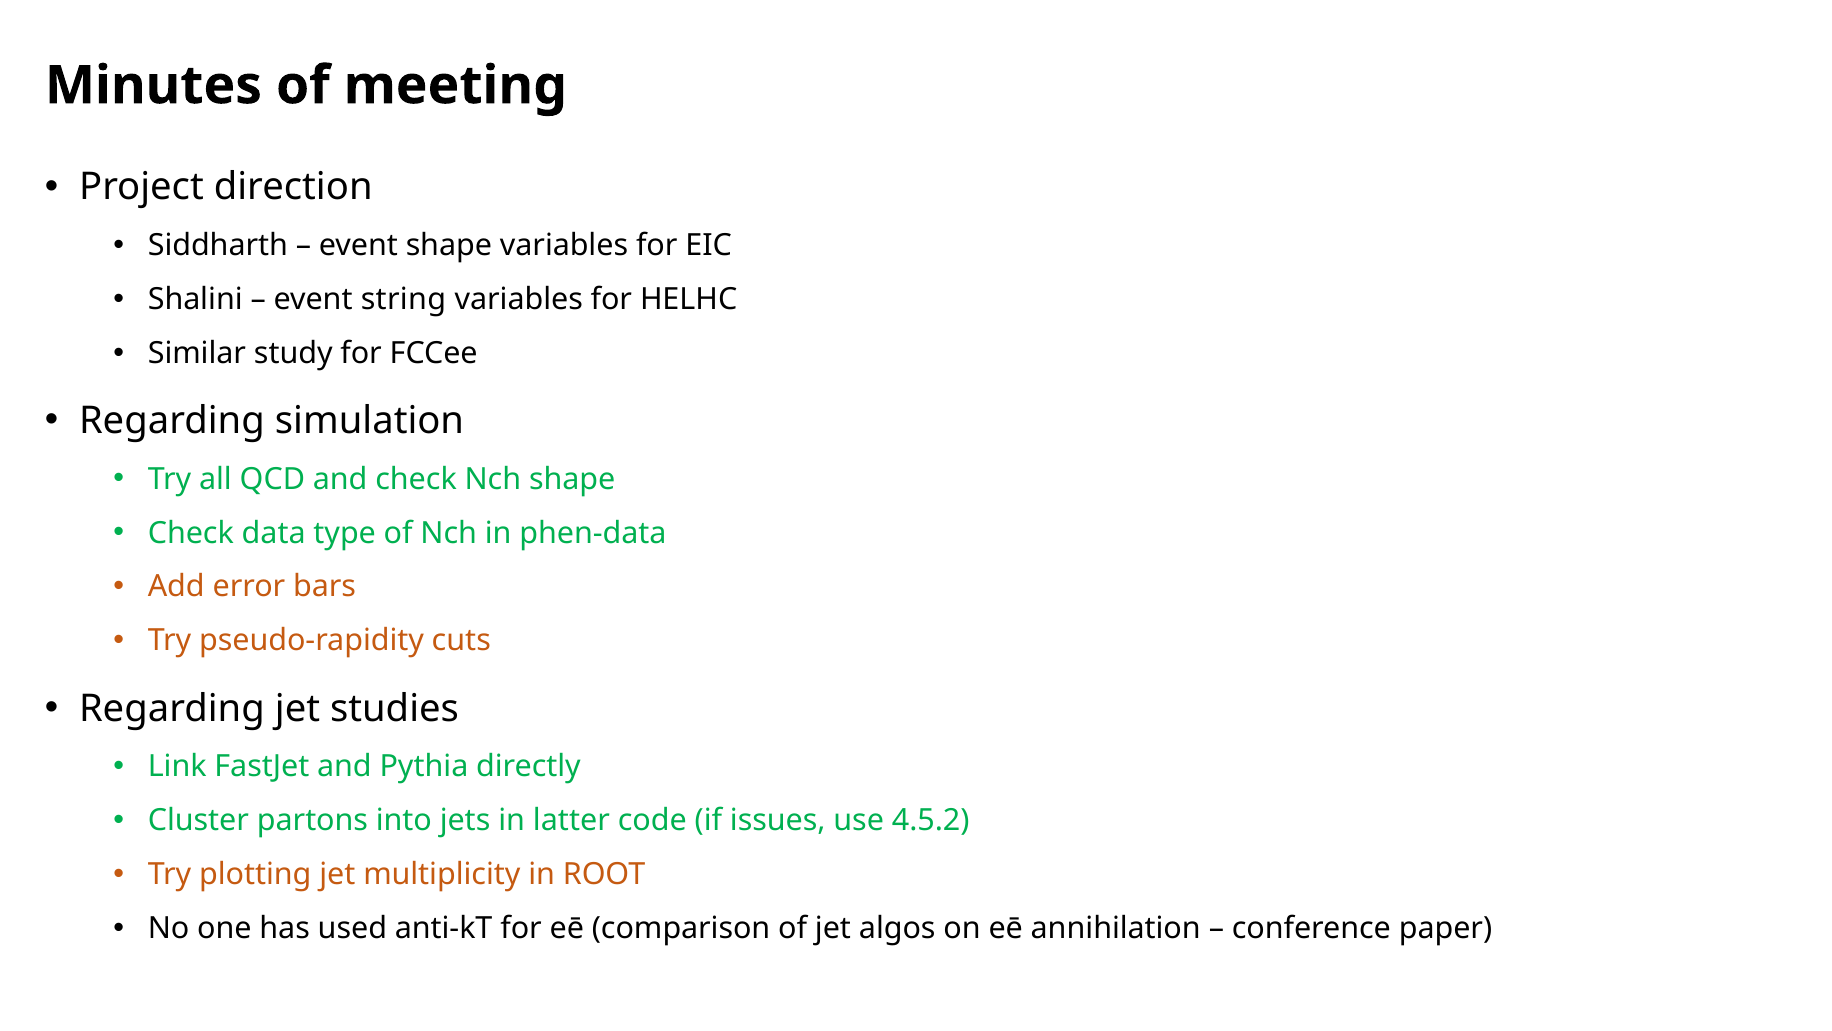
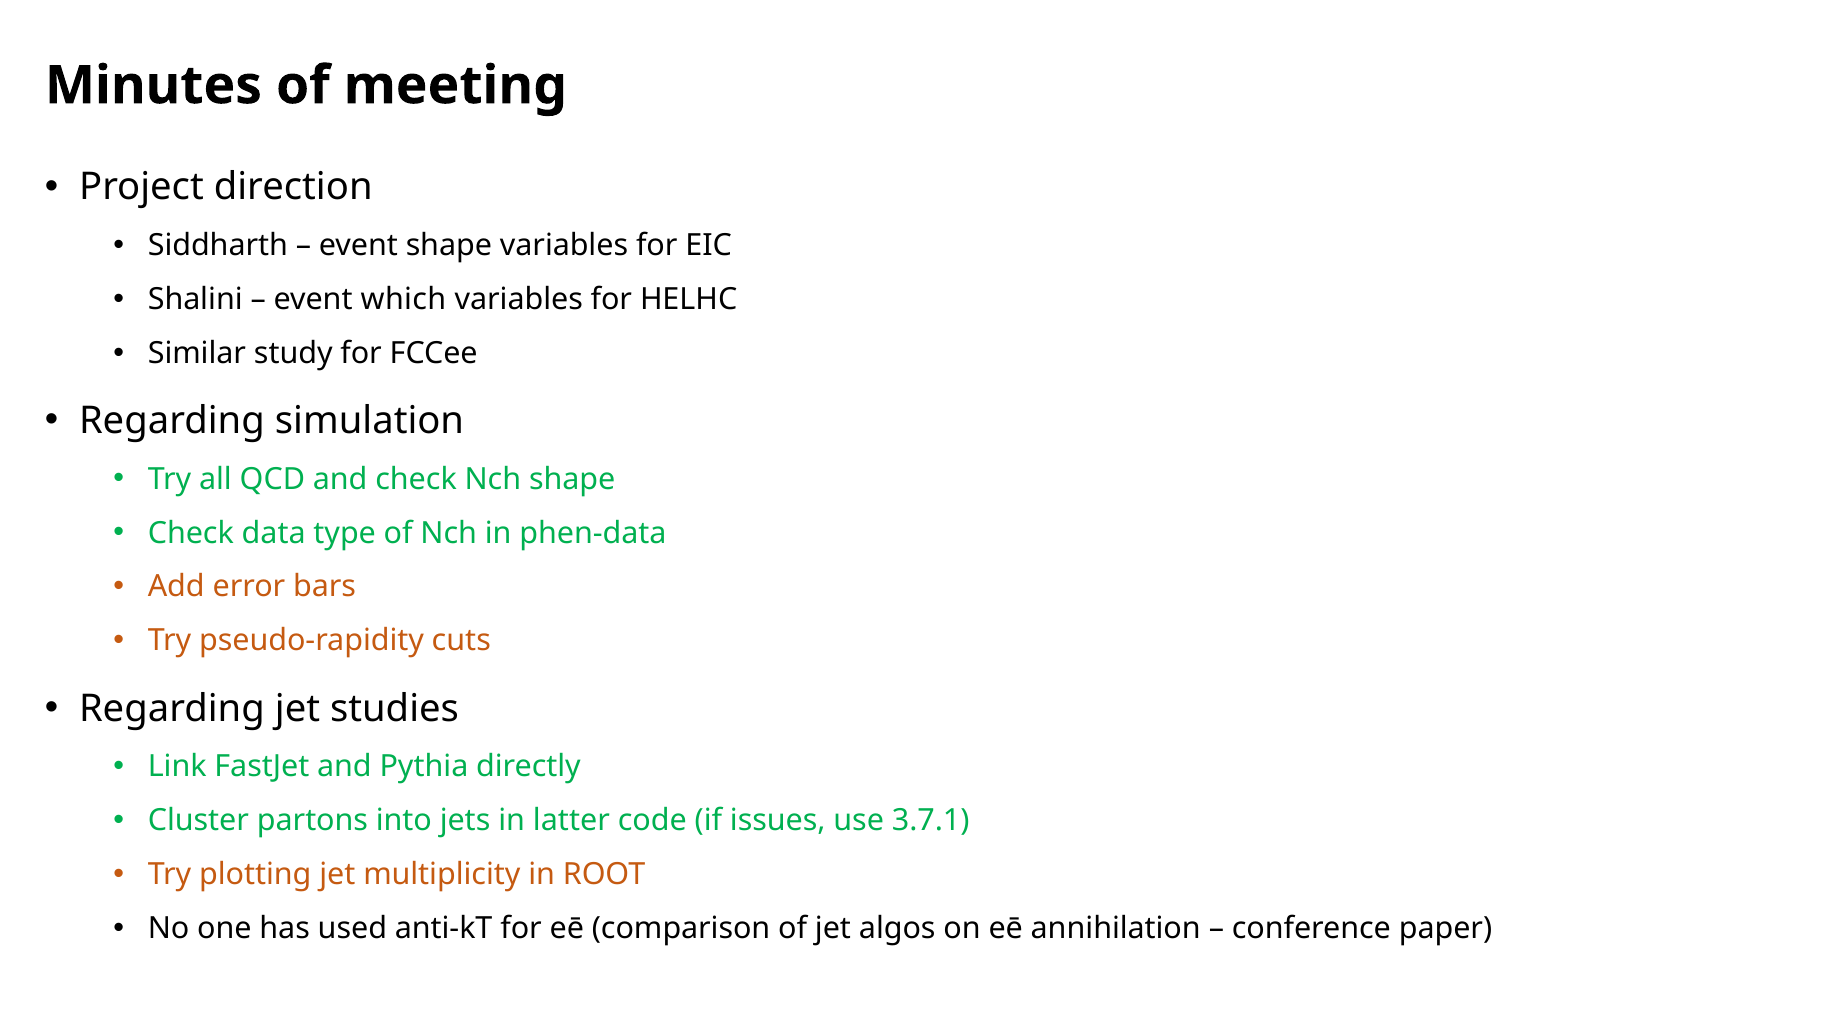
string: string -> which (403, 299)
4.5.2: 4.5.2 -> 3.7.1 (931, 820)
